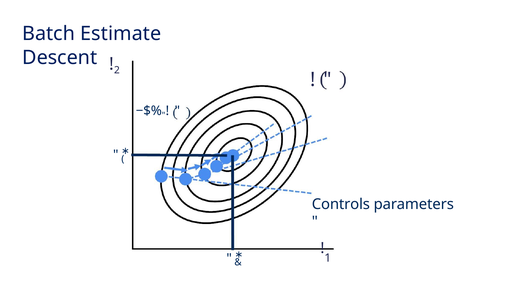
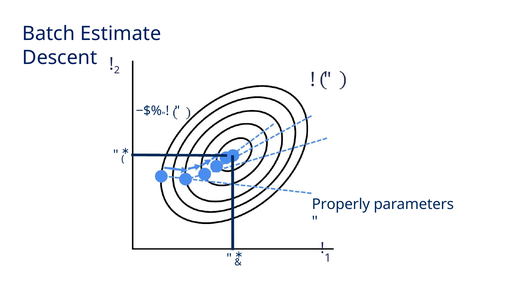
Controls: Controls -> Properly (341, 204)
